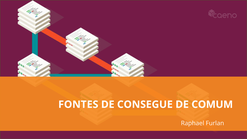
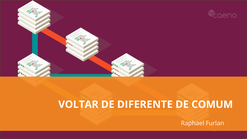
FONTES: FONTES -> VOLTAR (78, 104)
CONSEGUE: CONSEGUE -> DIFERENTE (145, 104)
